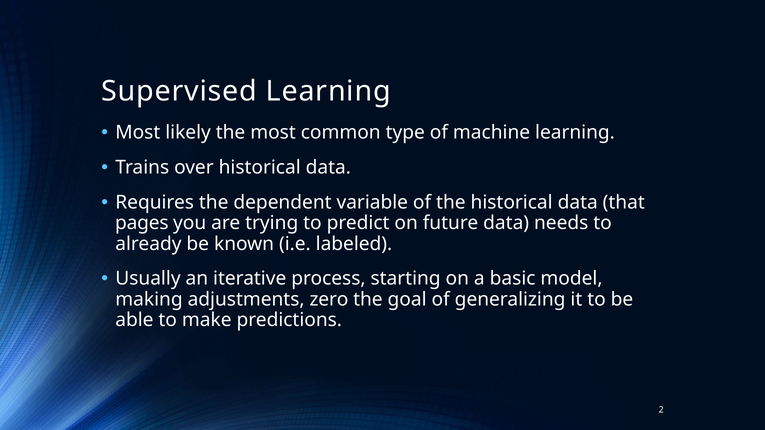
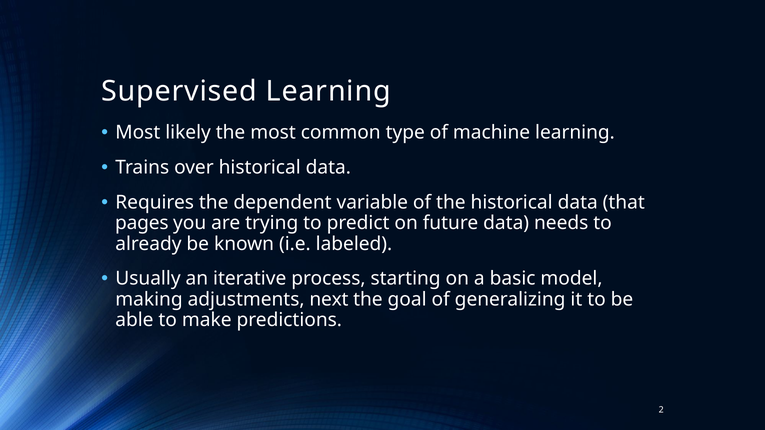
zero: zero -> next (329, 300)
